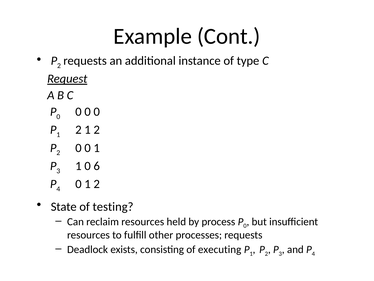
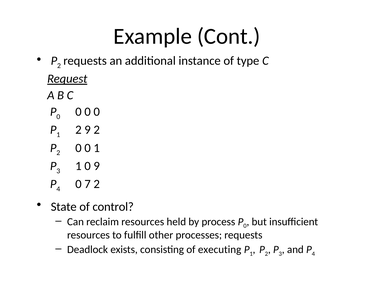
2 1: 1 -> 9 (88, 130)
0 6: 6 -> 9 (97, 166)
1: 1 -> 7 (88, 184)
testing: testing -> control (113, 206)
